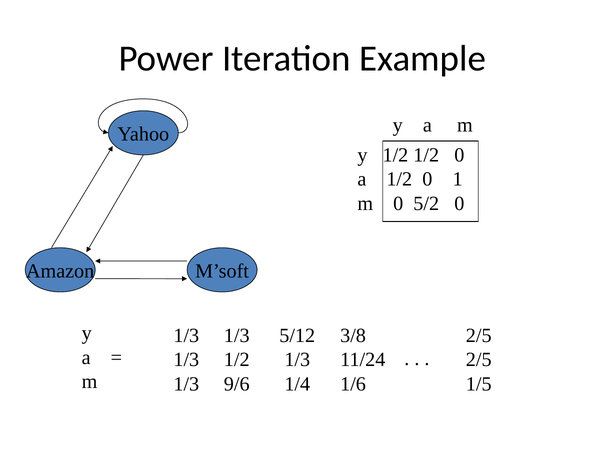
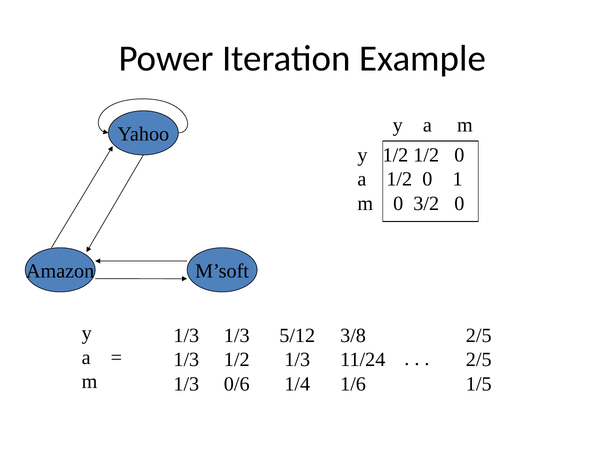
5/2: 5/2 -> 3/2 (426, 204)
9/6: 9/6 -> 0/6 (237, 385)
